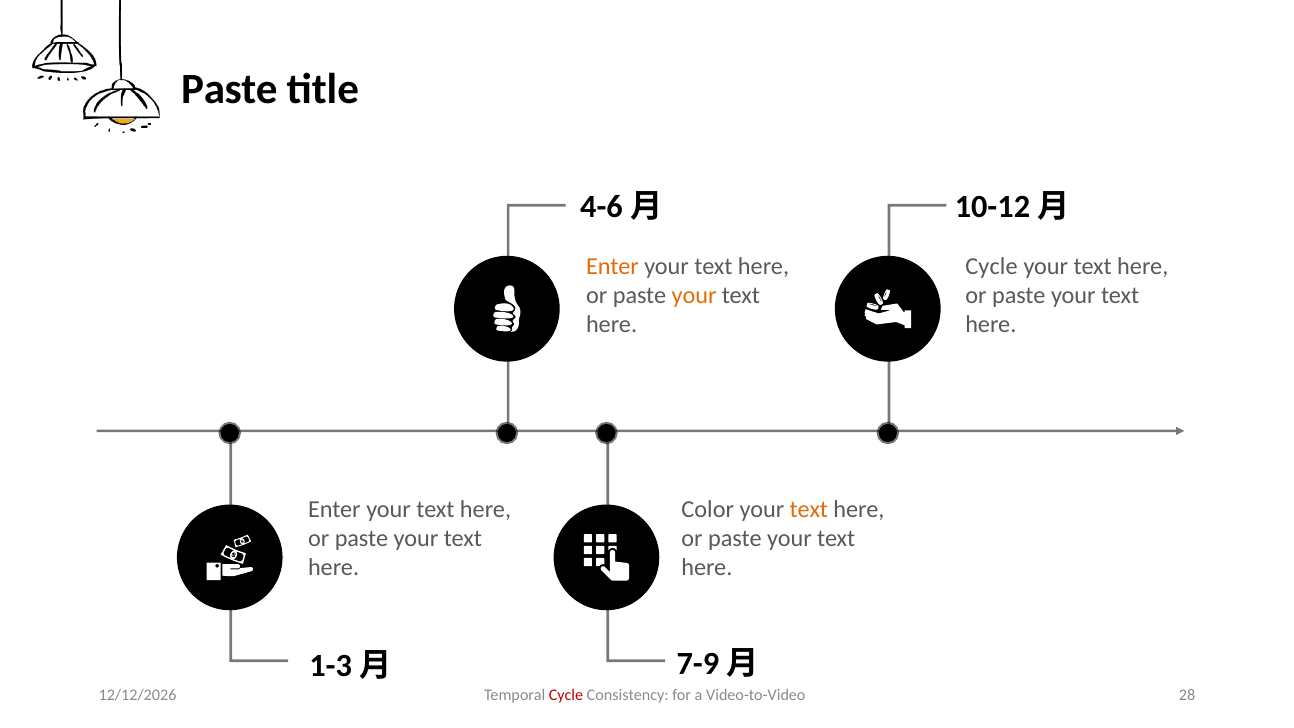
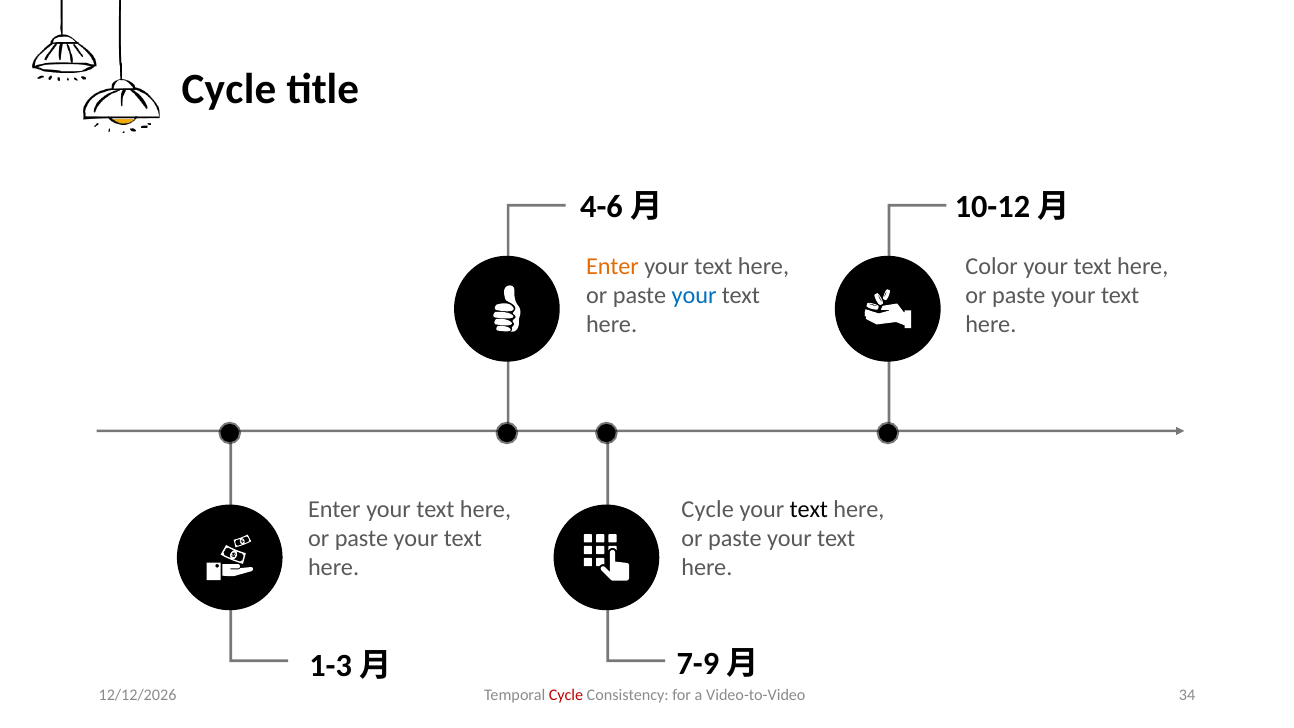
Paste: Paste -> Cycle (229, 89)
Cycle: Cycle -> Color (992, 266)
your colour: orange -> blue (694, 295)
Color: Color -> Cycle (708, 510)
text colour: orange -> black (809, 510)
28: 28 -> 34 (1187, 695)
